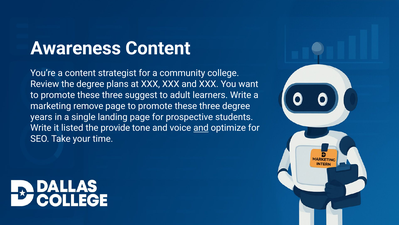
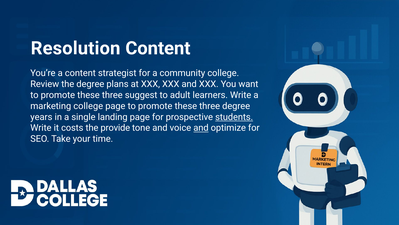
Awareness: Awareness -> Resolution (76, 48)
marketing remove: remove -> college (88, 106)
students underline: none -> present (234, 117)
listed: listed -> costs (72, 128)
